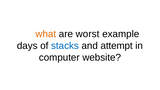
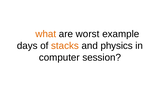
stacks colour: blue -> orange (65, 46)
attempt: attempt -> physics (117, 46)
website: website -> session (102, 57)
